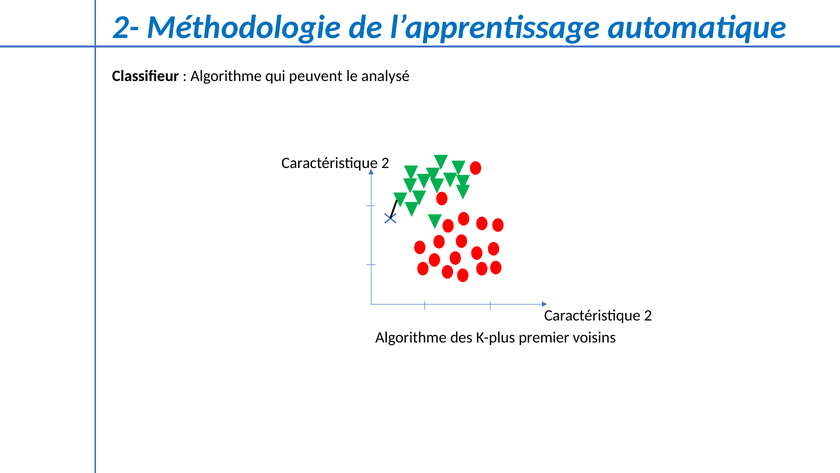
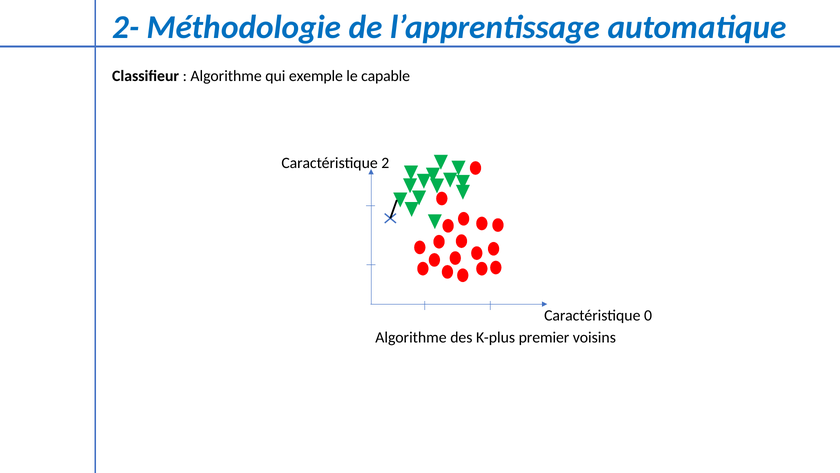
peuvent: peuvent -> exemple (316, 76)
analysé: analysé -> capable (386, 76)
2: 2 -> 0 (648, 315)
